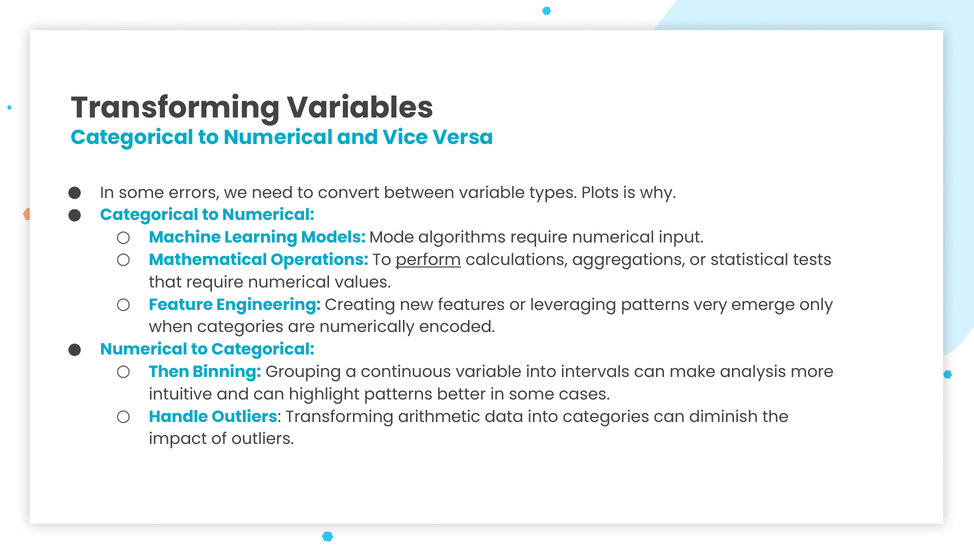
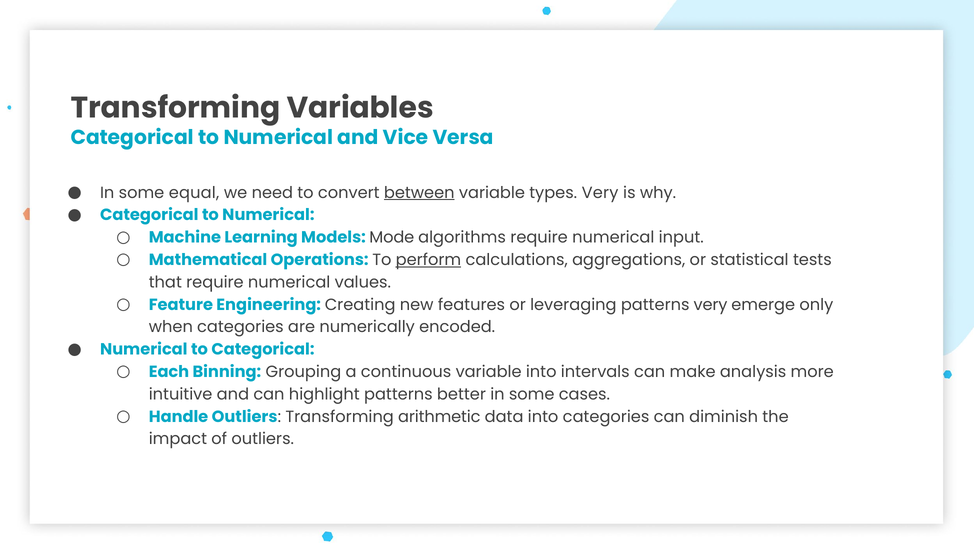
errors: errors -> equal (194, 193)
between underline: none -> present (419, 193)
types Plots: Plots -> Very (600, 193)
Then: Then -> Each (169, 372)
